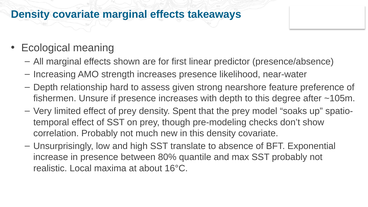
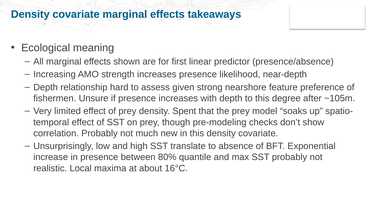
near-water: near-water -> near-depth (285, 74)
